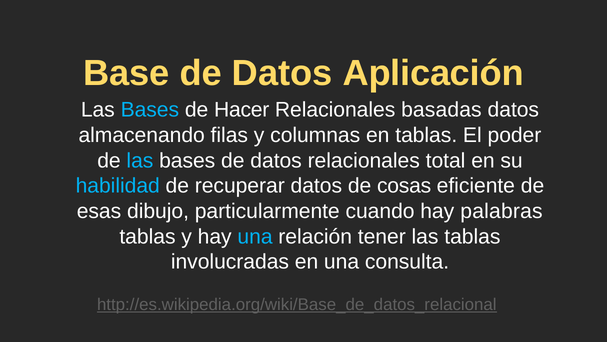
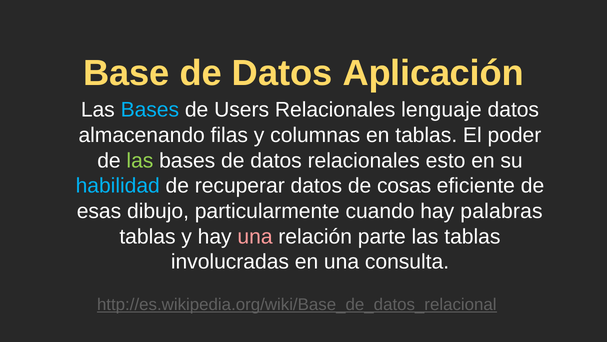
Hacer: Hacer -> Users (242, 110)
basadas: basadas -> lenguaje (441, 110)
las colour: light blue -> light green (140, 160)
total: total -> esto (446, 160)
una colour: light blue -> pink (255, 236)
tener: tener -> parte (382, 236)
